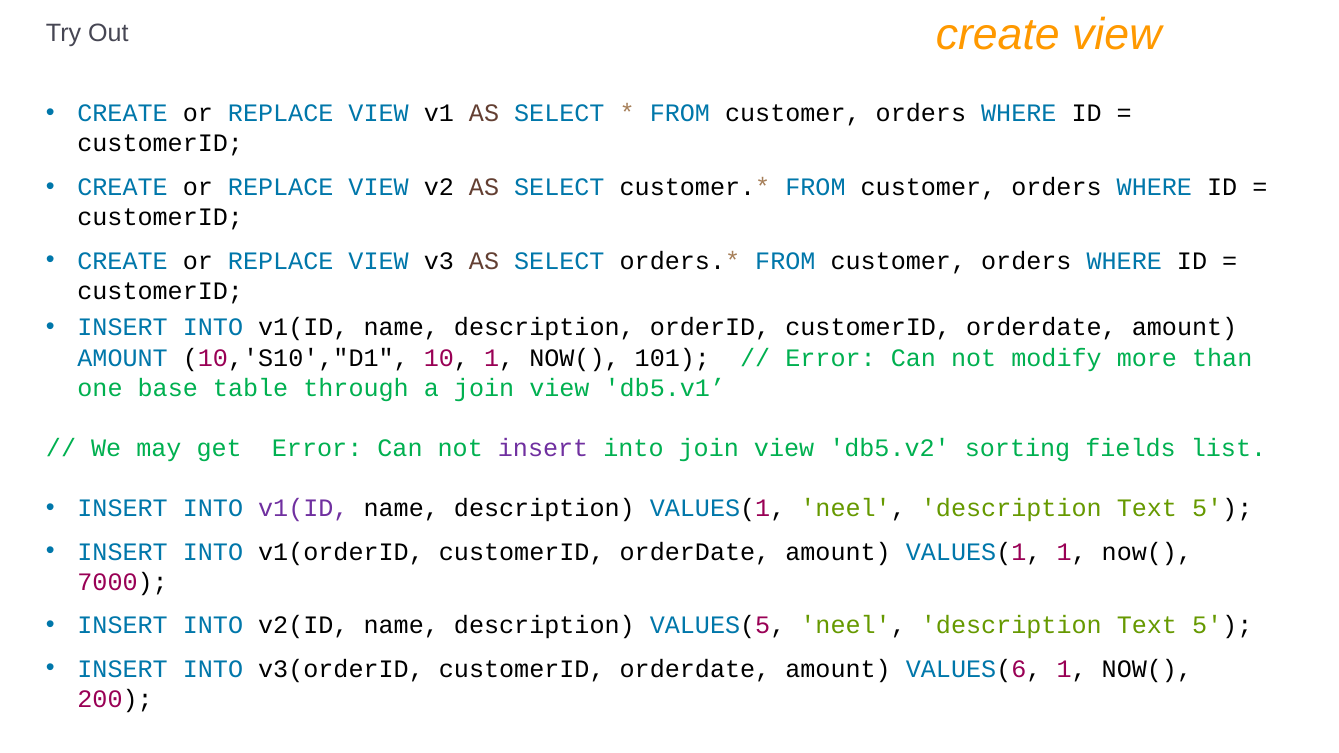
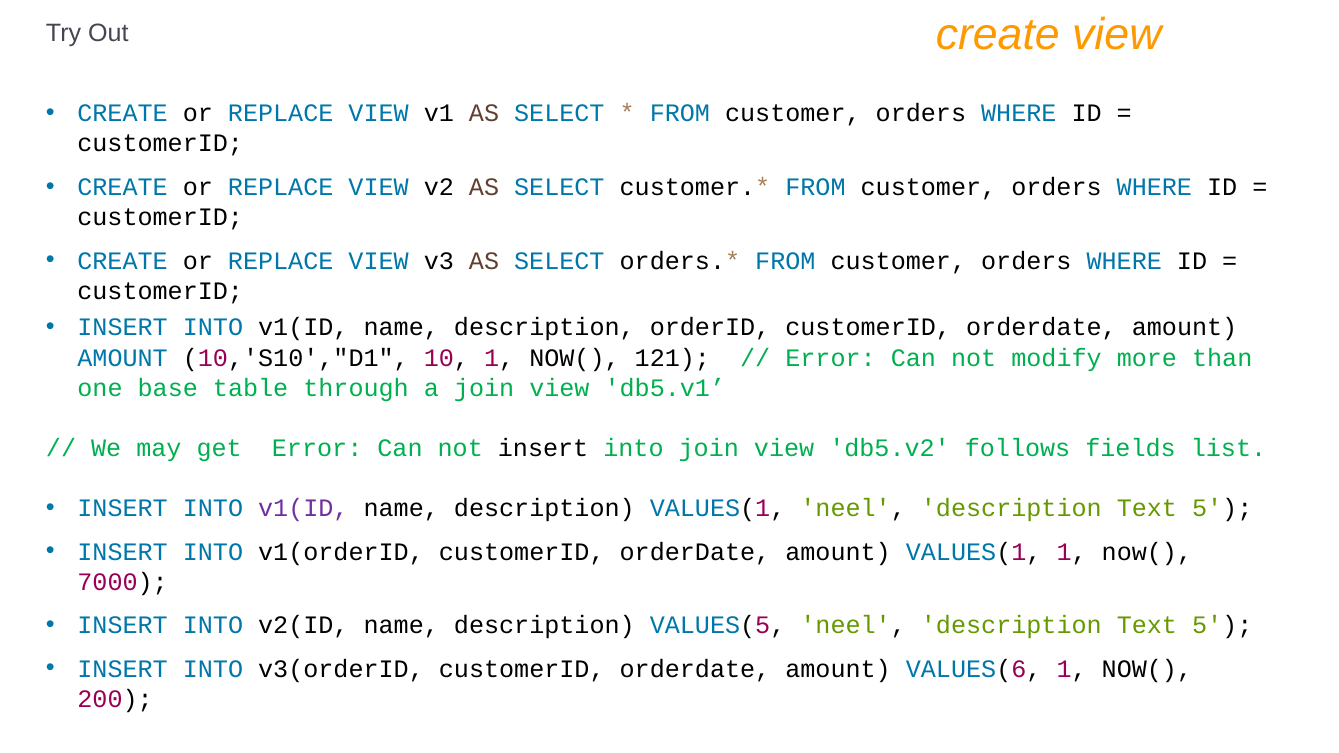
101: 101 -> 121 (672, 358)
insert colour: purple -> black (543, 448)
sorting: sorting -> follows (1018, 448)
